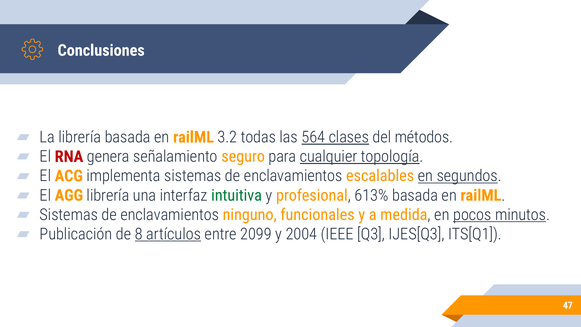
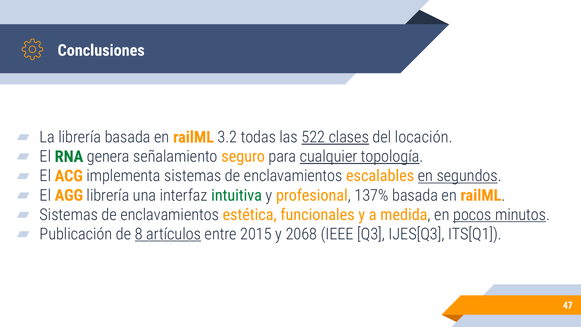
564: 564 -> 522 (313, 137)
métodos: métodos -> locación (424, 137)
RNA colour: red -> green (69, 157)
613%: 613% -> 137% (372, 195)
ninguno: ninguno -> estética (250, 215)
2099: 2099 -> 2015 (256, 234)
2004: 2004 -> 2068 (301, 234)
